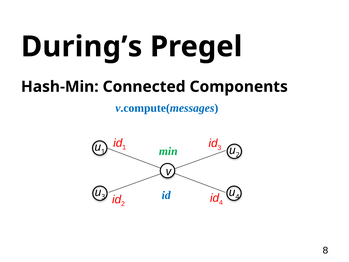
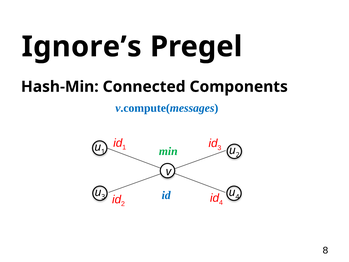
During’s: During’s -> Ignore’s (82, 47)
